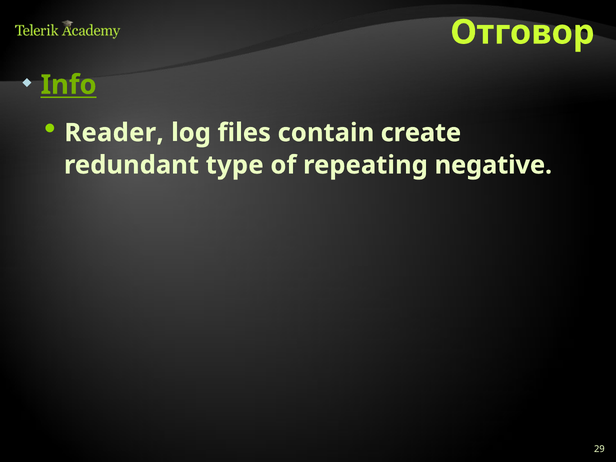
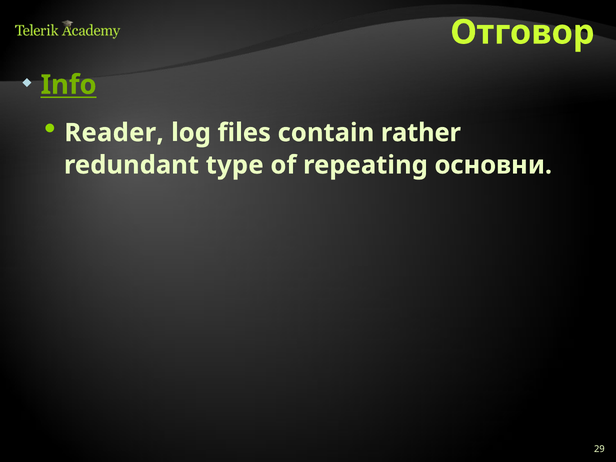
create: create -> rather (421, 133)
negative: negative -> основни (493, 165)
